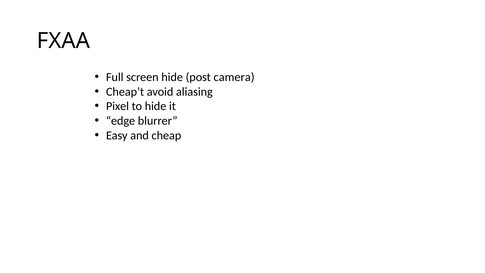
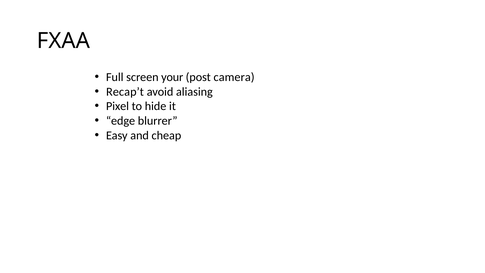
screen hide: hide -> your (172, 77)
Cheap’t: Cheap’t -> Recap’t (125, 92)
